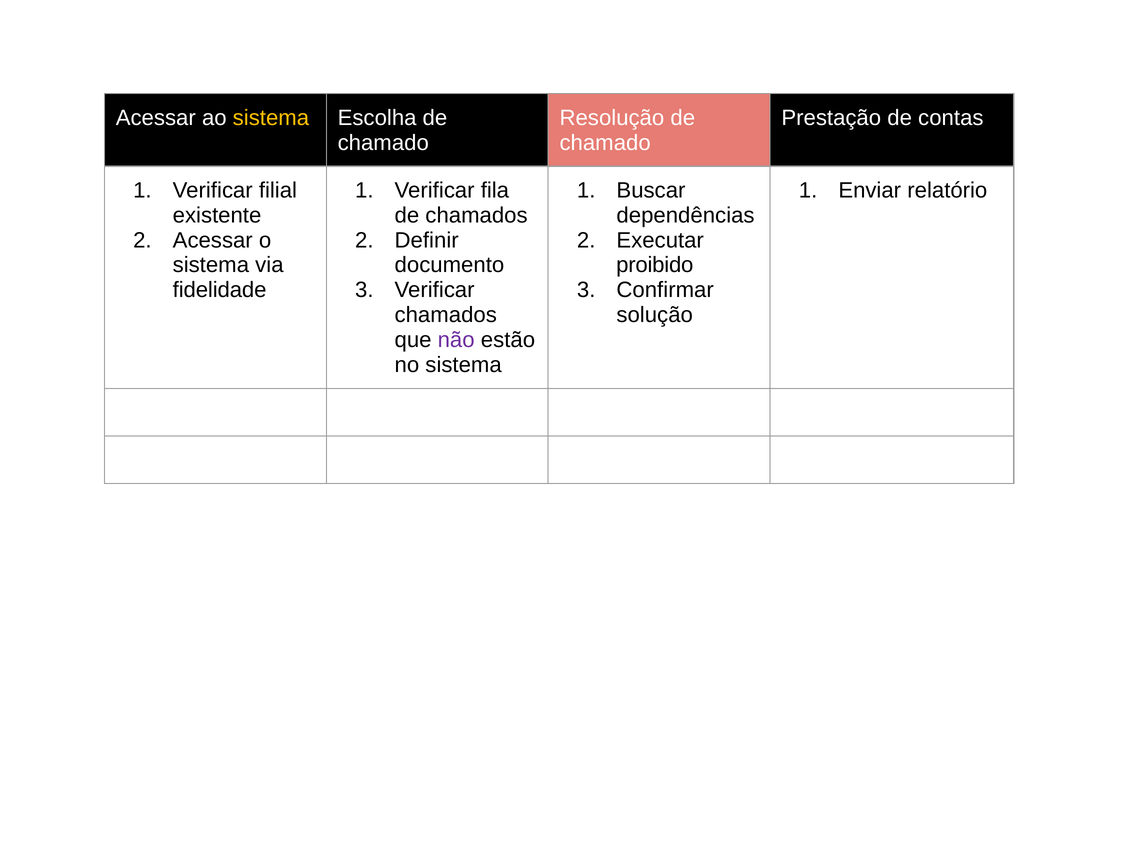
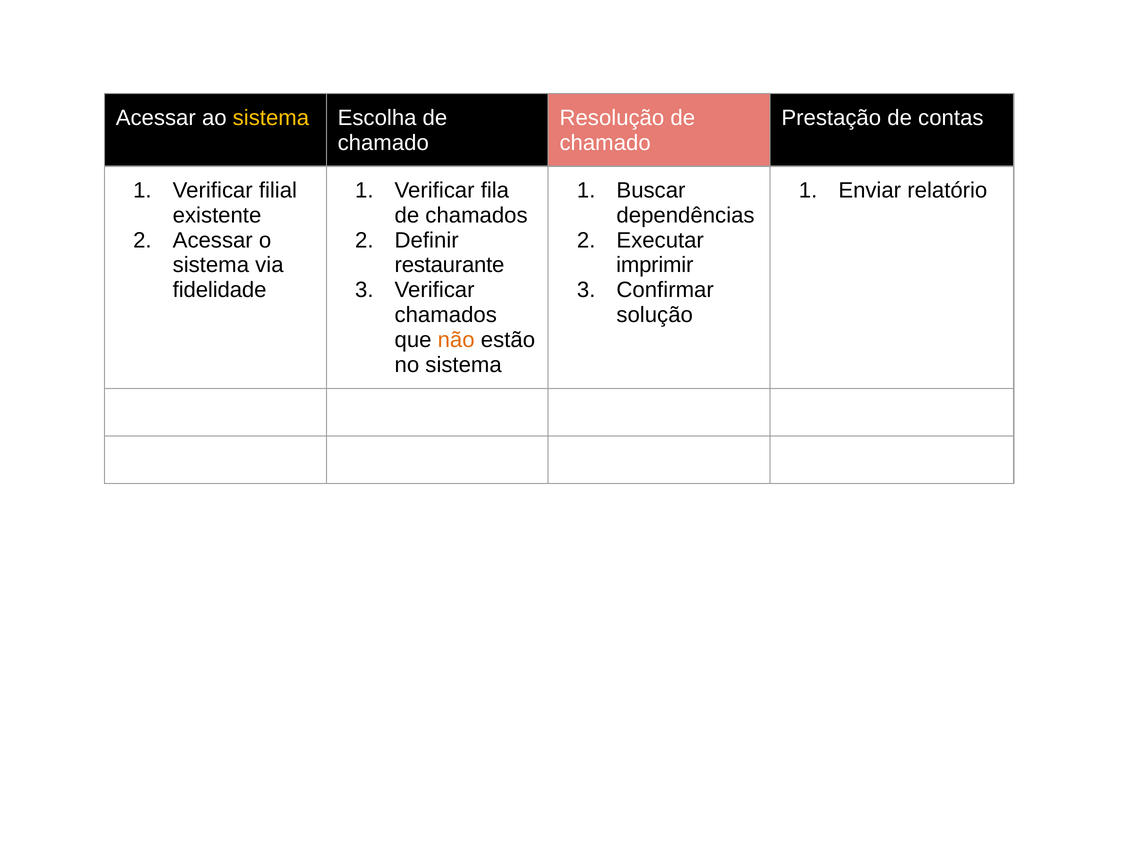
documento: documento -> restaurante (450, 265)
proibido: proibido -> imprimir (655, 265)
não colour: purple -> orange (456, 340)
